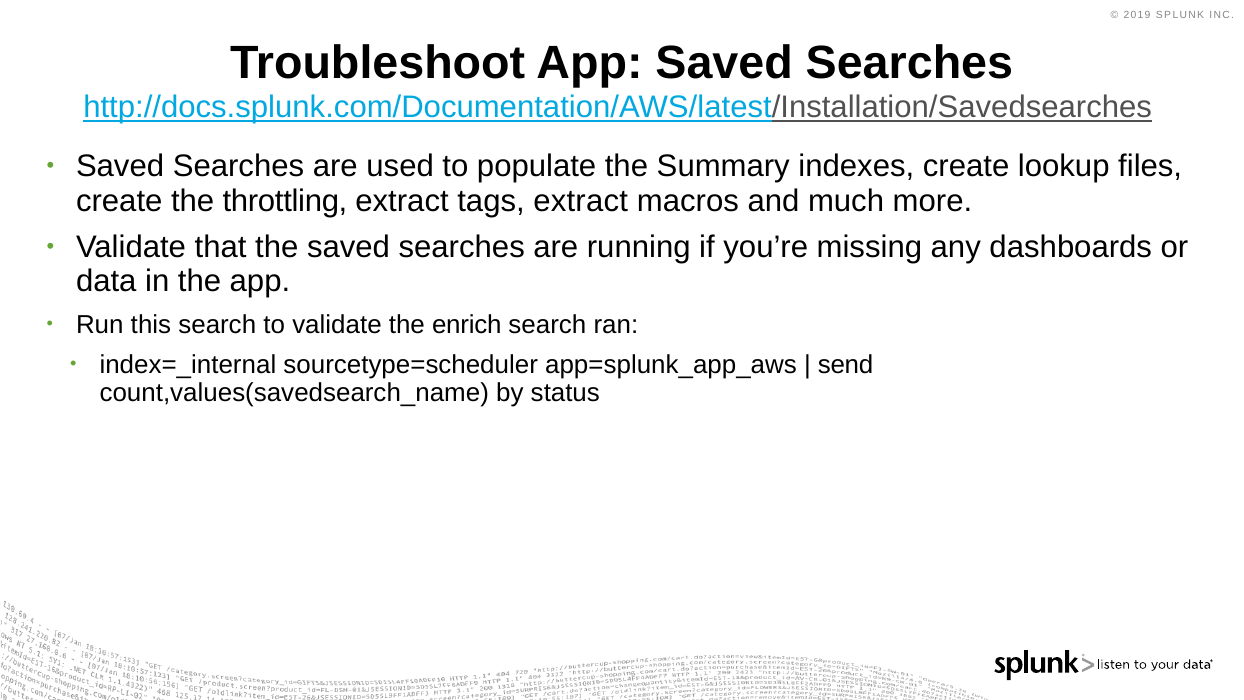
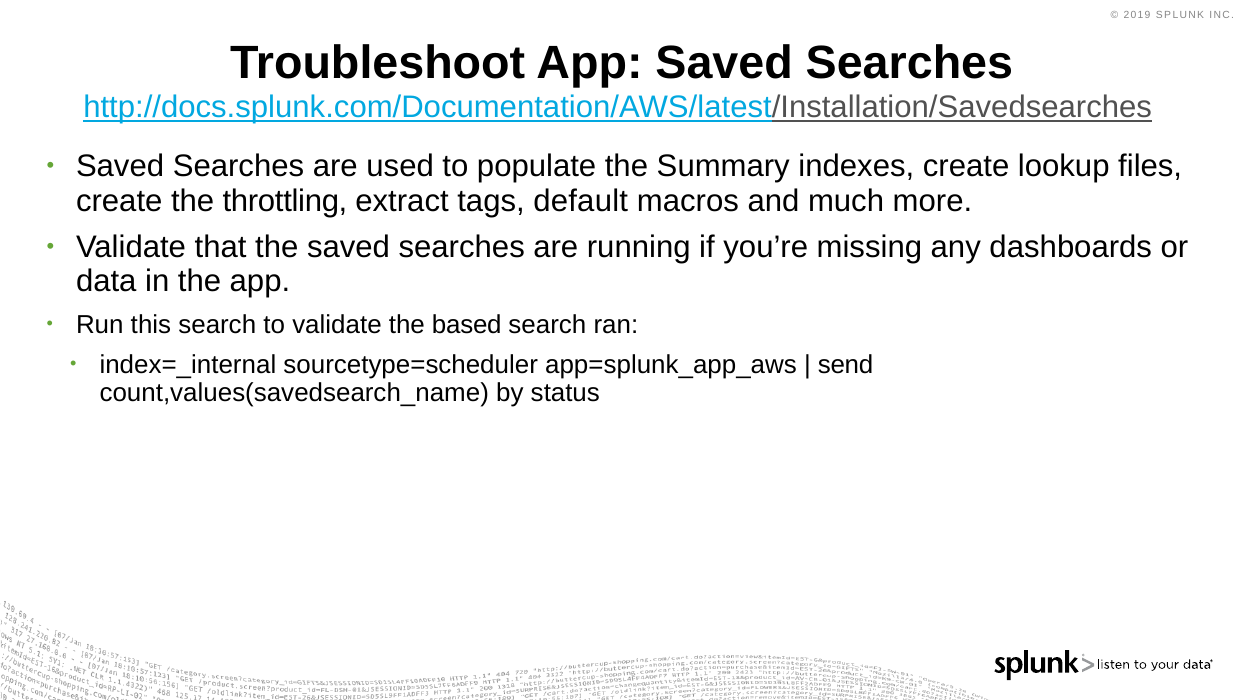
tags extract: extract -> default (581, 201)
enrich: enrich -> based (467, 324)
